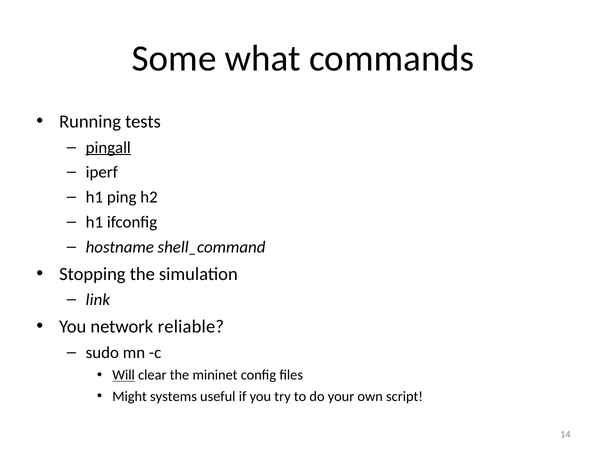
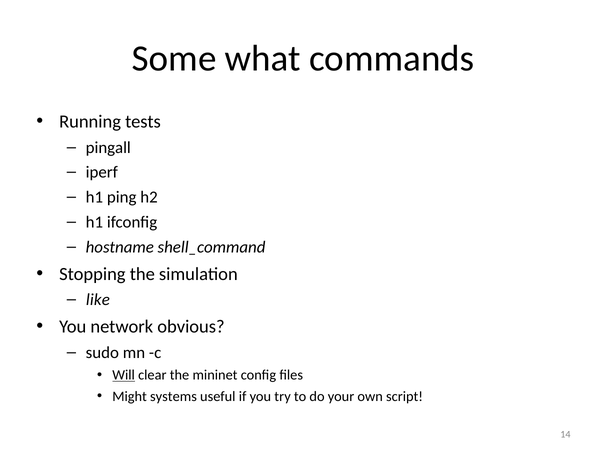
pingall underline: present -> none (108, 148)
link: link -> like (98, 300)
reliable: reliable -> obvious (191, 327)
